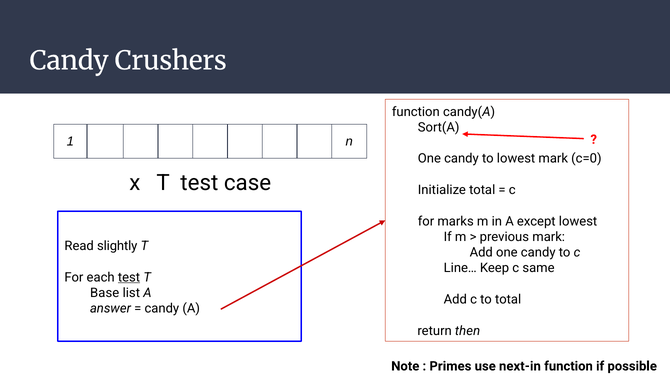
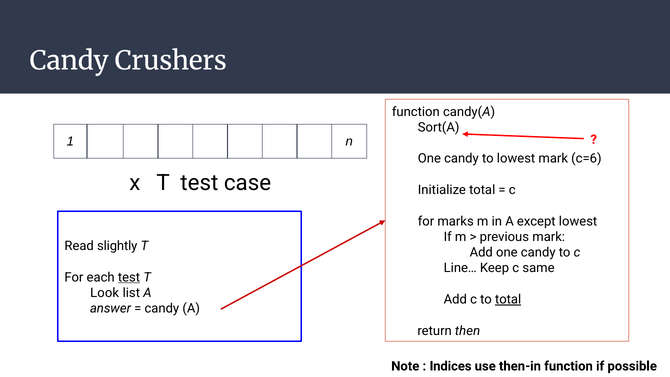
c=0: c=0 -> c=6 (586, 159)
Base: Base -> Look (105, 293)
total underline: none -> present (508, 299)
Primes: Primes -> Indices (450, 366)
next-in: next-in -> then-in (520, 366)
